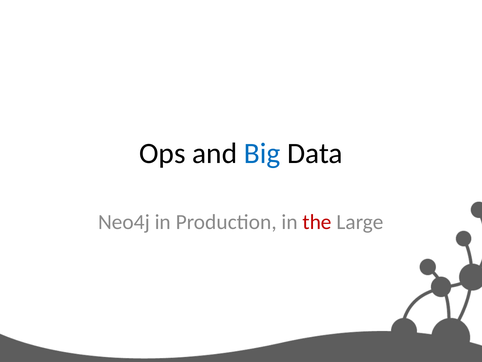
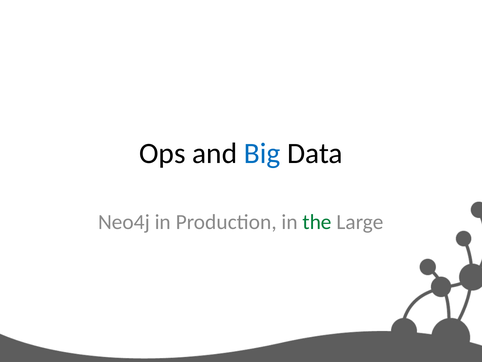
the colour: red -> green (317, 222)
